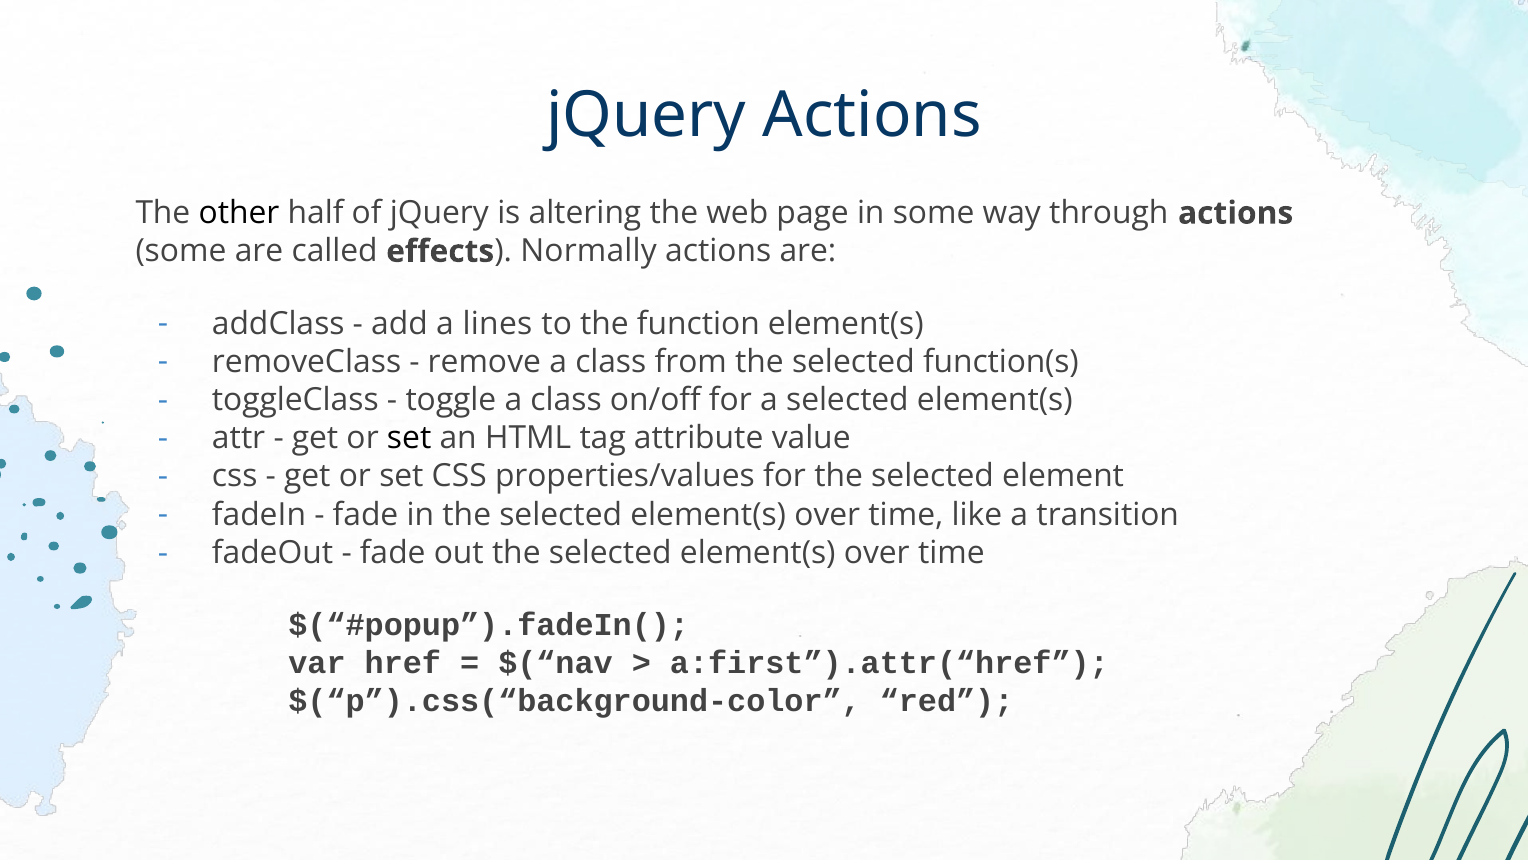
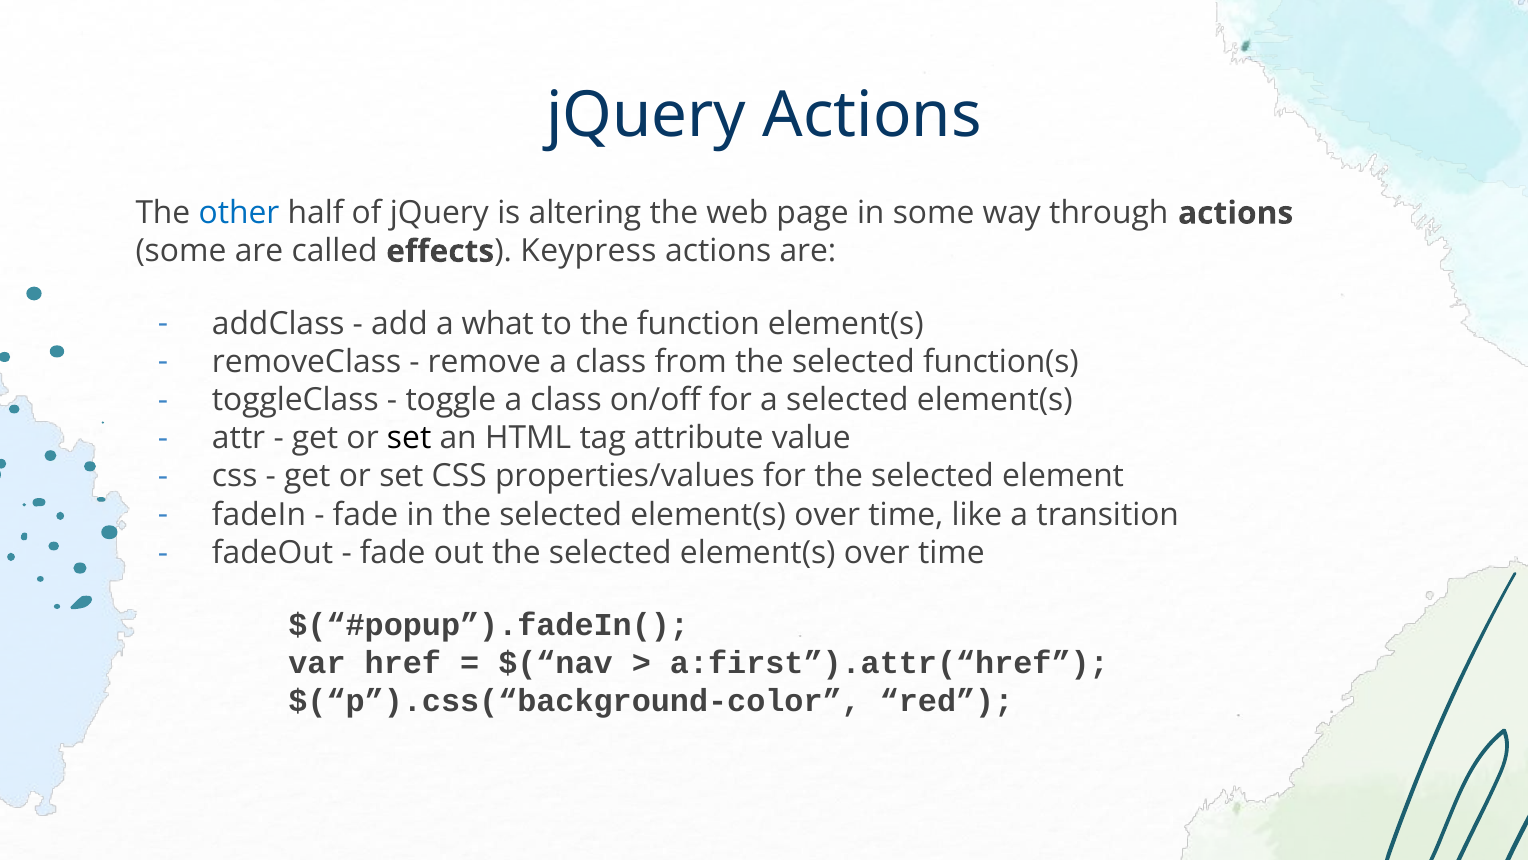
other colour: black -> blue (239, 213)
Normally: Normally -> Keypress (588, 251)
lines: lines -> what (498, 323)
